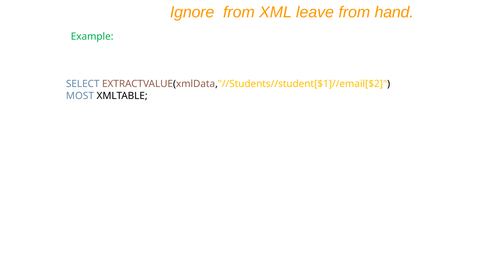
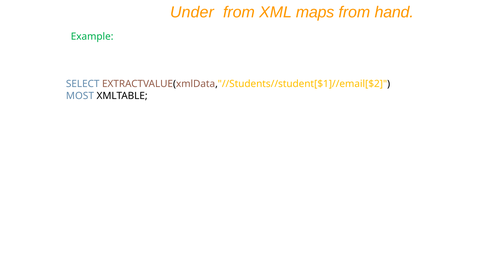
Ignore: Ignore -> Under (192, 12)
leave: leave -> maps (315, 12)
